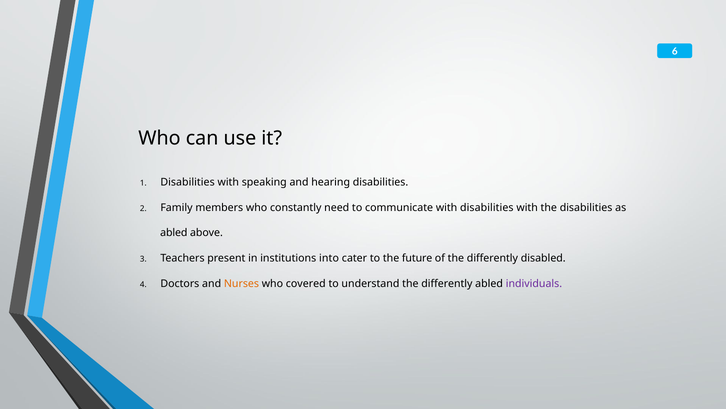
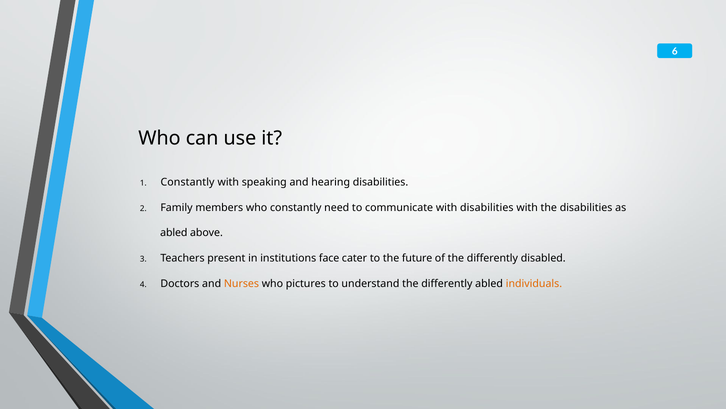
Disabilities: Disabilities -> Constantly (188, 182)
into: into -> face (329, 258)
covered: covered -> pictures (306, 283)
individuals colour: purple -> orange (534, 283)
